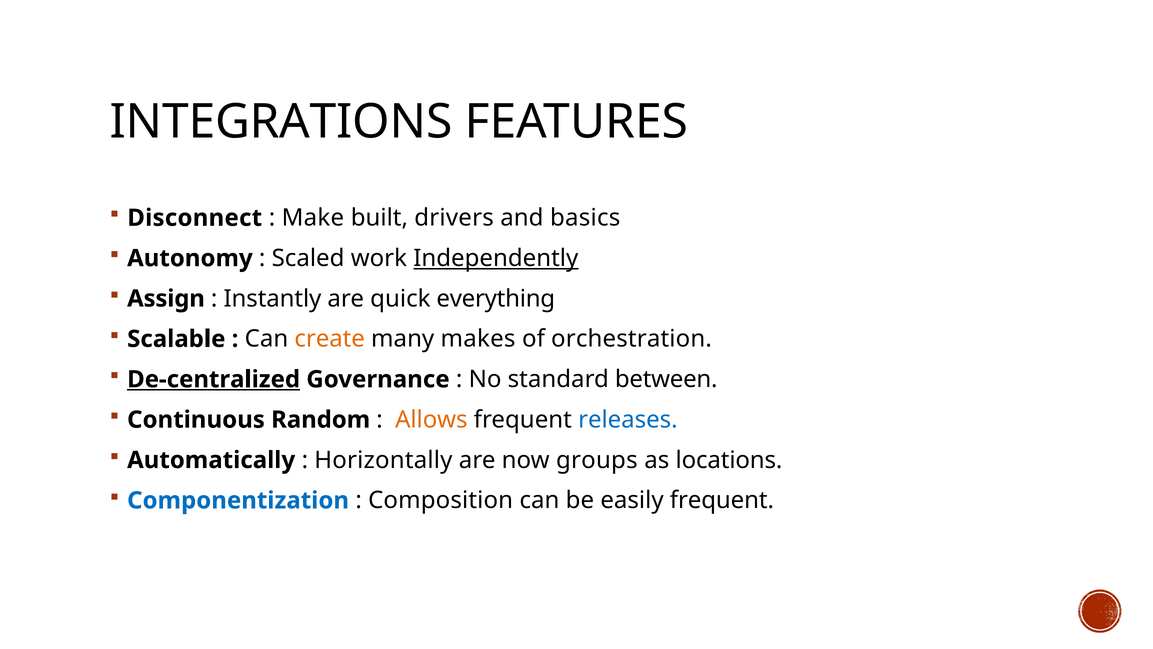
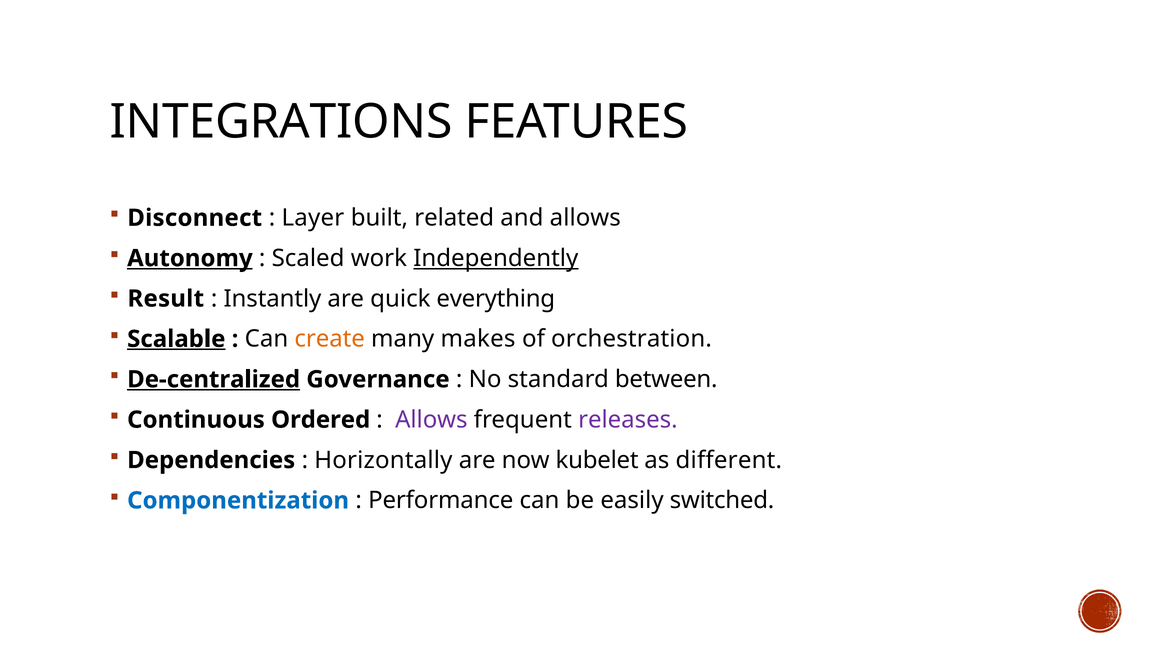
Make: Make -> Layer (313, 218)
drivers: drivers -> related (454, 218)
and basics: basics -> allows (585, 218)
Autonomy underline: none -> present (190, 258)
Assign: Assign -> Result (166, 298)
Scalable underline: none -> present (176, 339)
Random: Random -> Ordered (321, 420)
Allows colour: orange -> purple (431, 420)
releases colour: blue -> purple (628, 420)
Automatically: Automatically -> Dependencies (211, 460)
groups: groups -> kubelet (597, 460)
locations: locations -> different (729, 460)
Composition: Composition -> Performance (441, 500)
easily frequent: frequent -> switched (722, 500)
